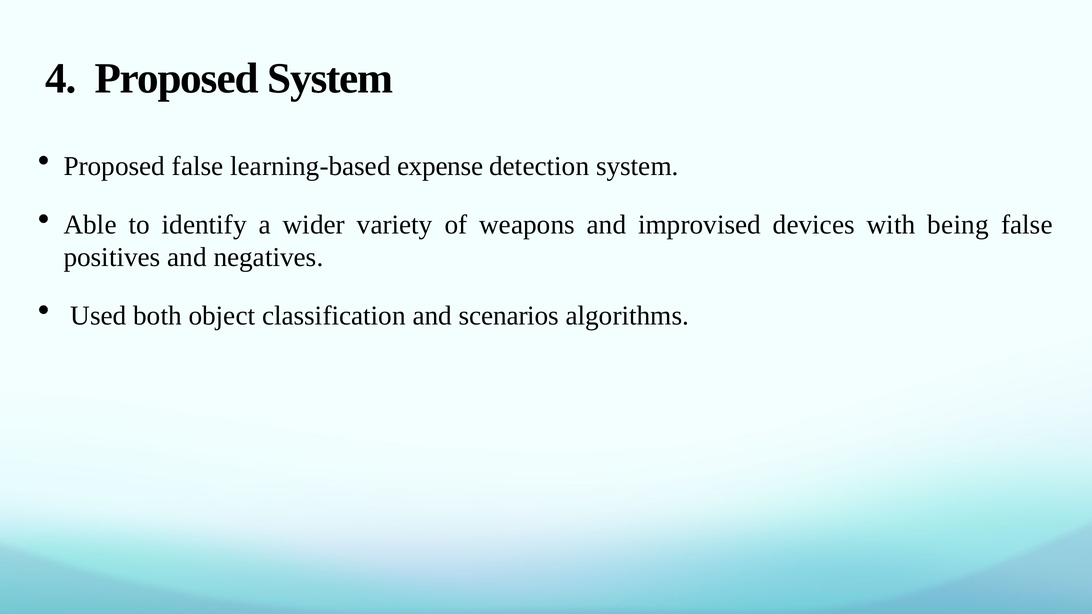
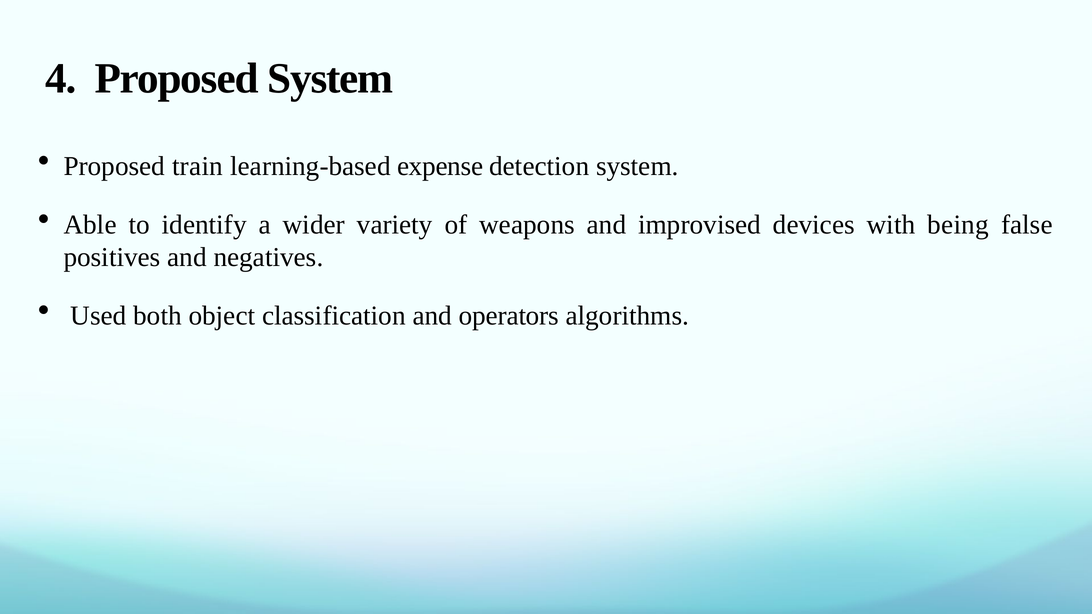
Proposed false: false -> train (198, 166)
scenarios: scenarios -> operators (509, 316)
